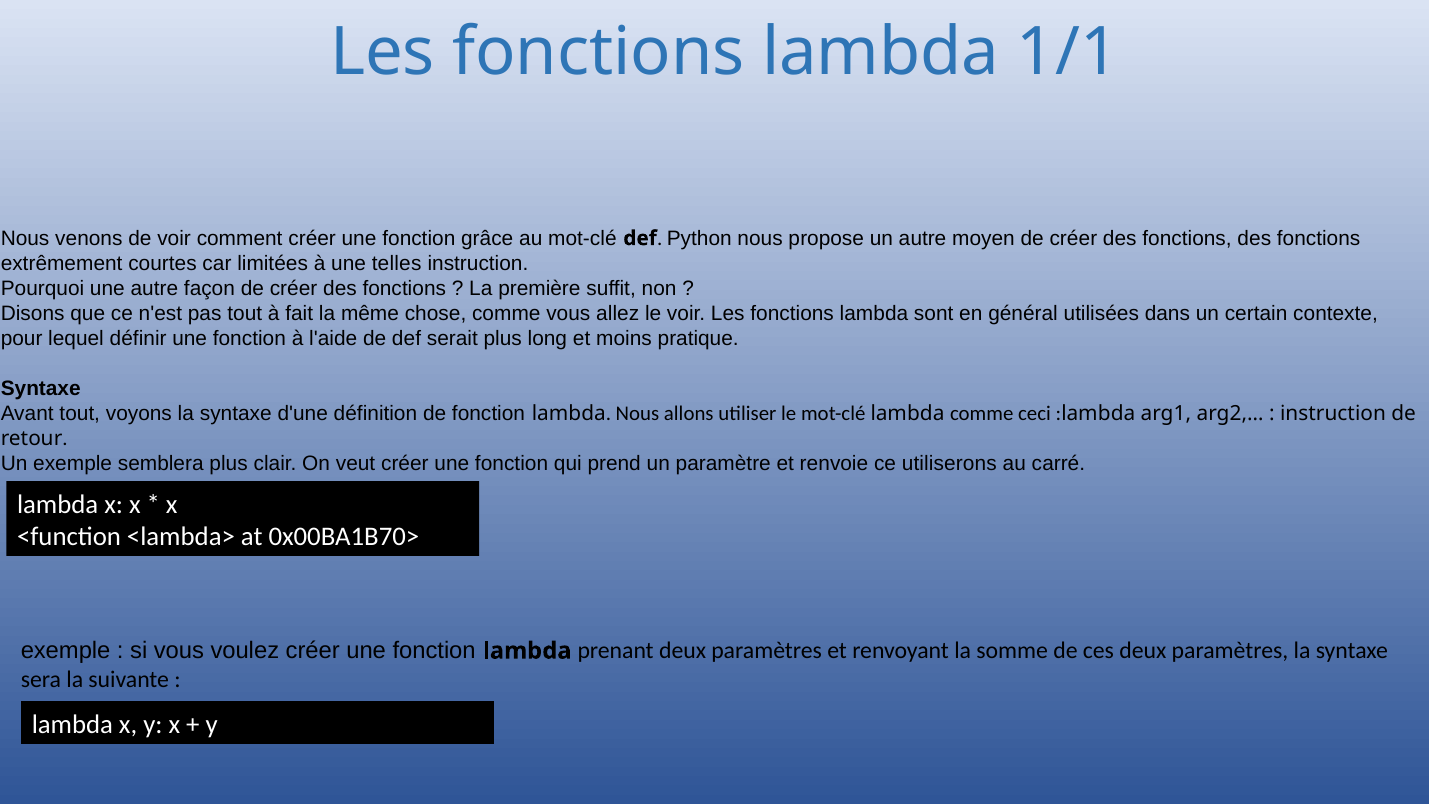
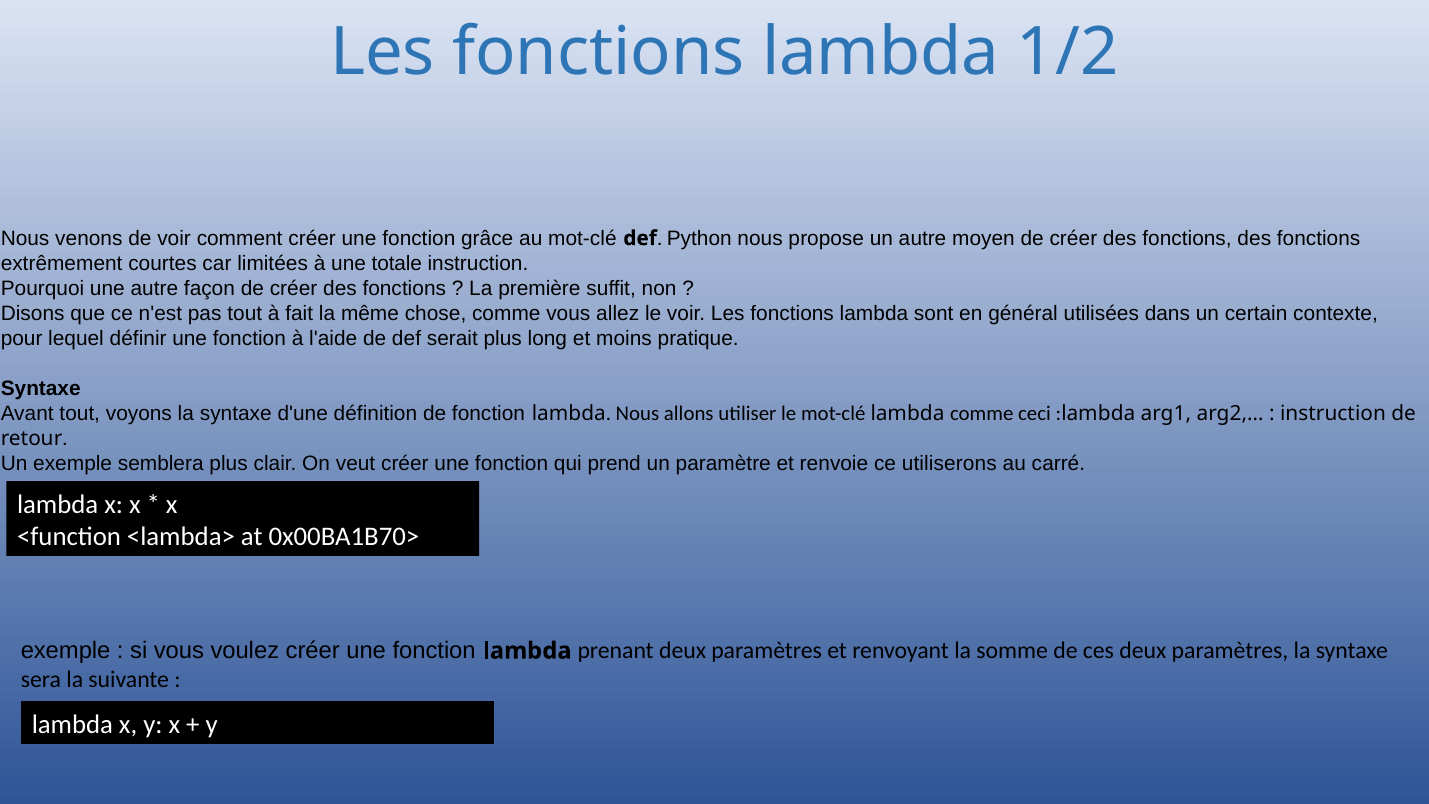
1/1: 1/1 -> 1/2 (1068, 52)
telles: telles -> totale (397, 263)
